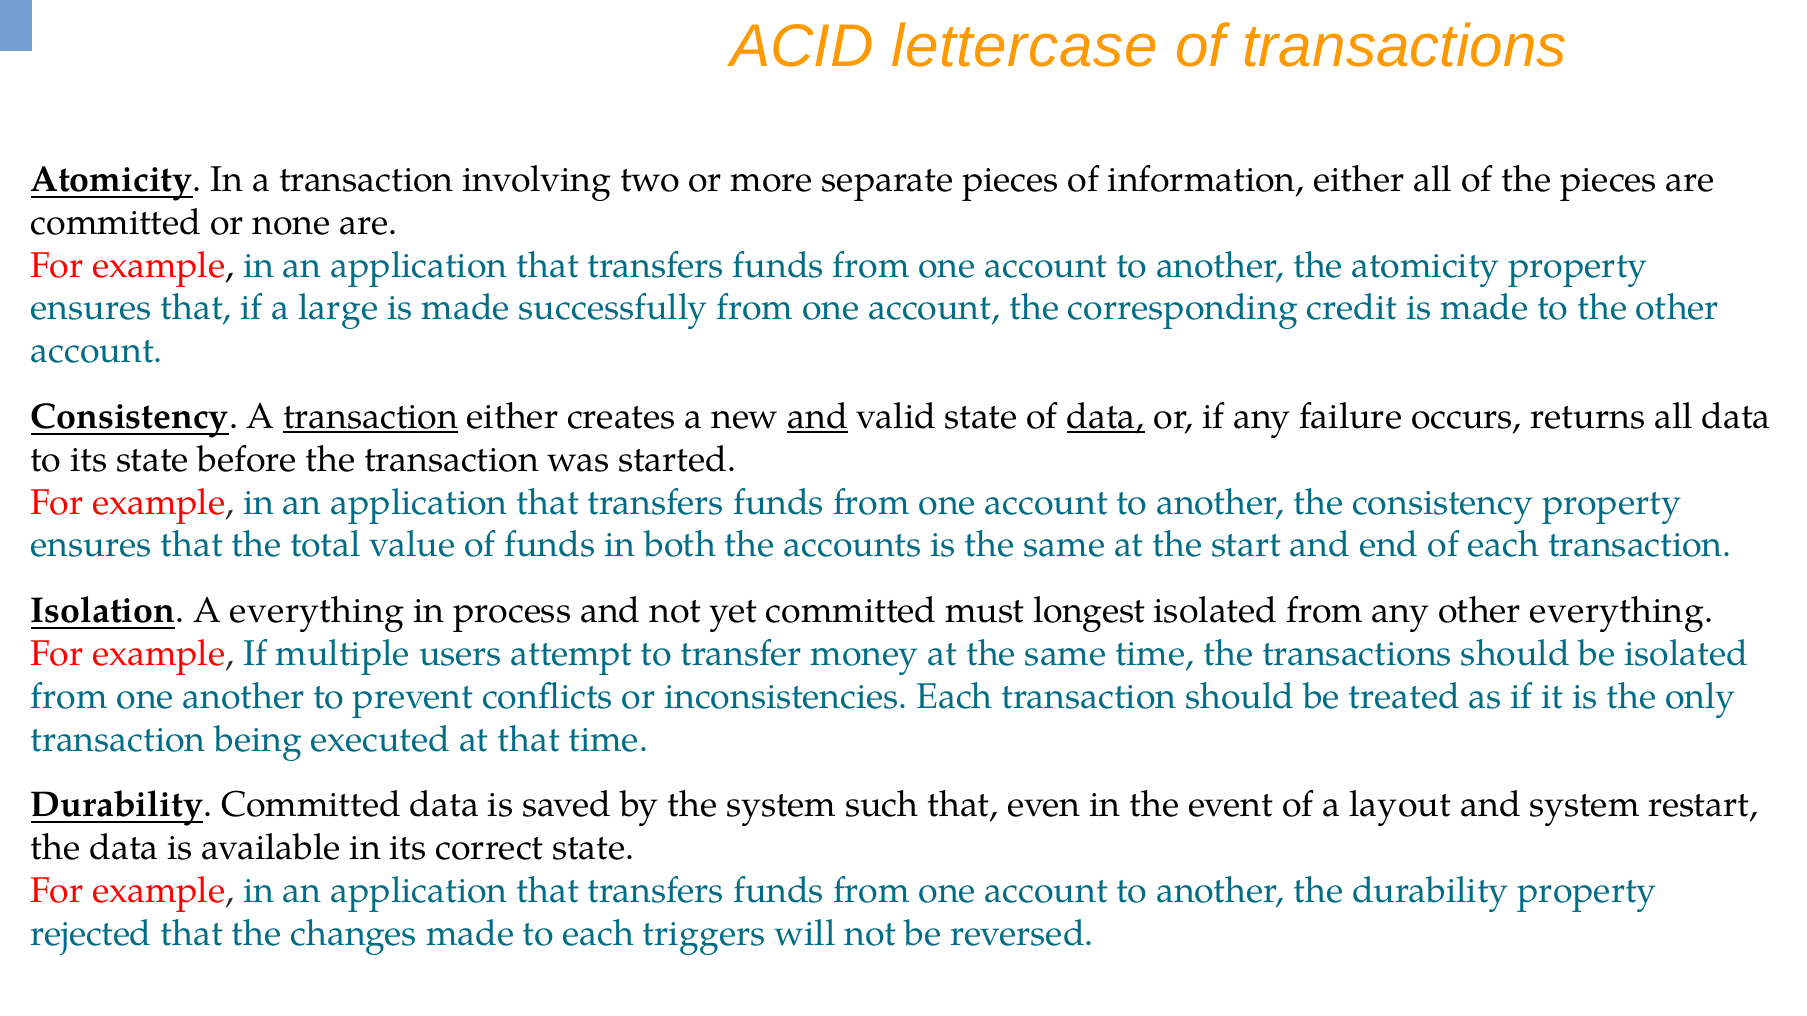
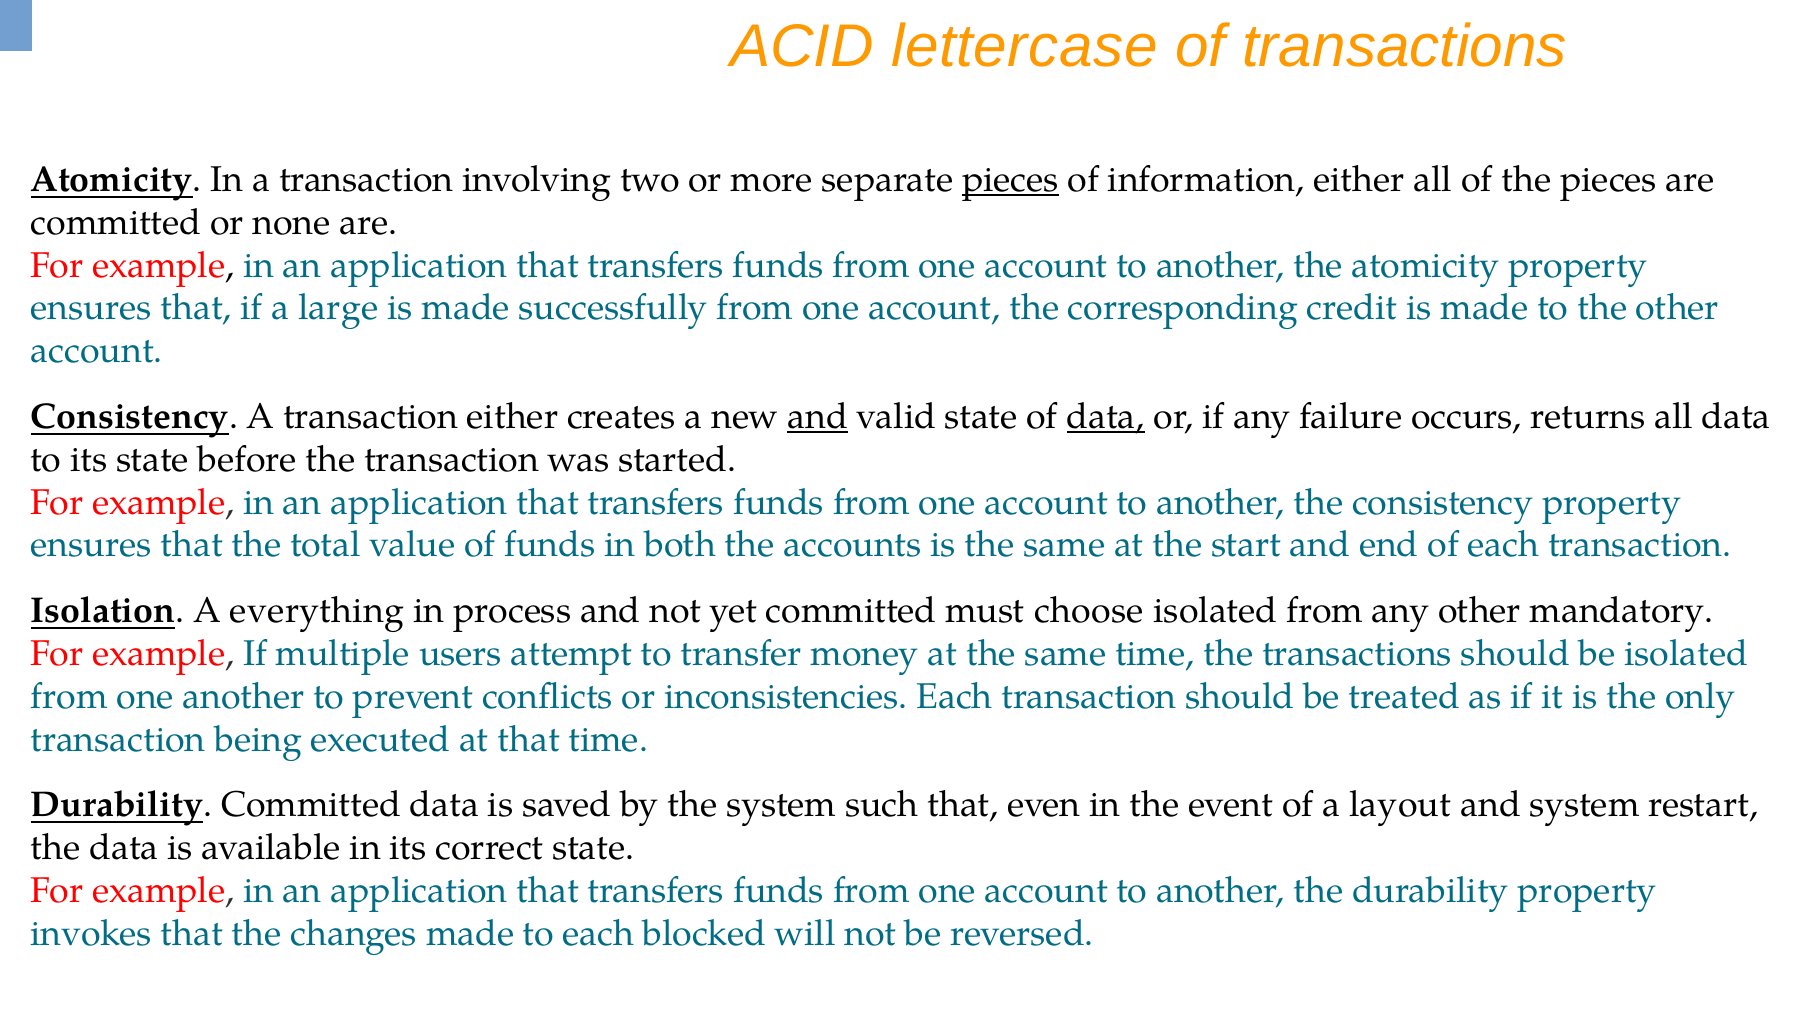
pieces underline: none -> present (1011, 180)
transaction underline: present -> none (371, 417)
longest: longest -> choose (1089, 611)
other everything: everything -> mandatory (1622, 611)
rejected: rejected -> invokes (91, 934)
triggers: triggers -> blocked (705, 934)
